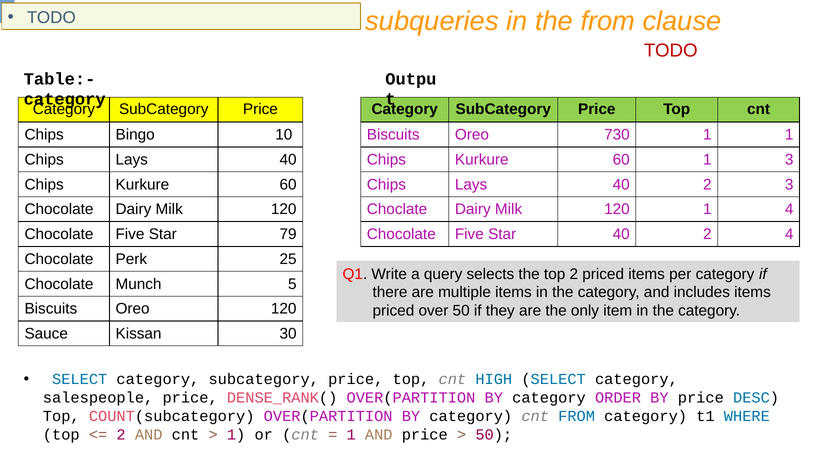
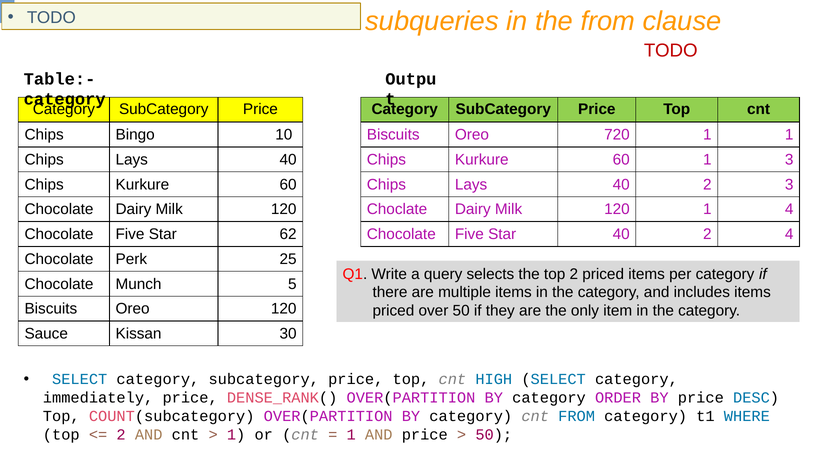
730: 730 -> 720 (617, 135)
79: 79 -> 62 (288, 234)
salespeople: salespeople -> immediately (98, 398)
